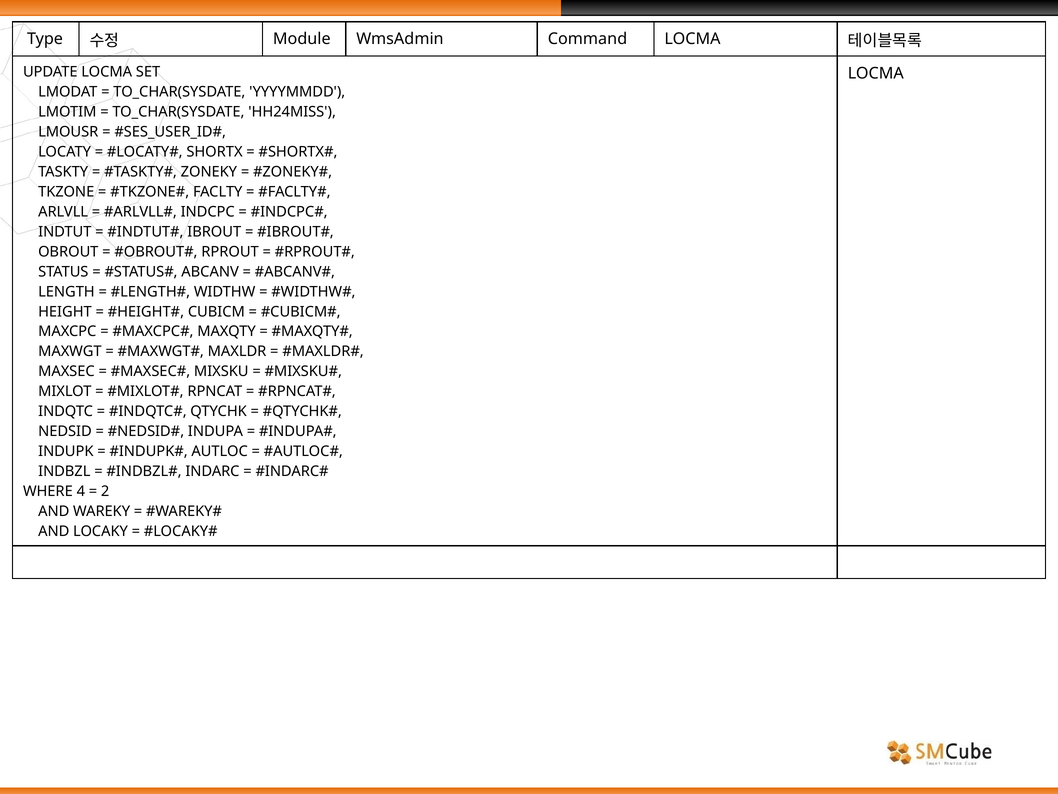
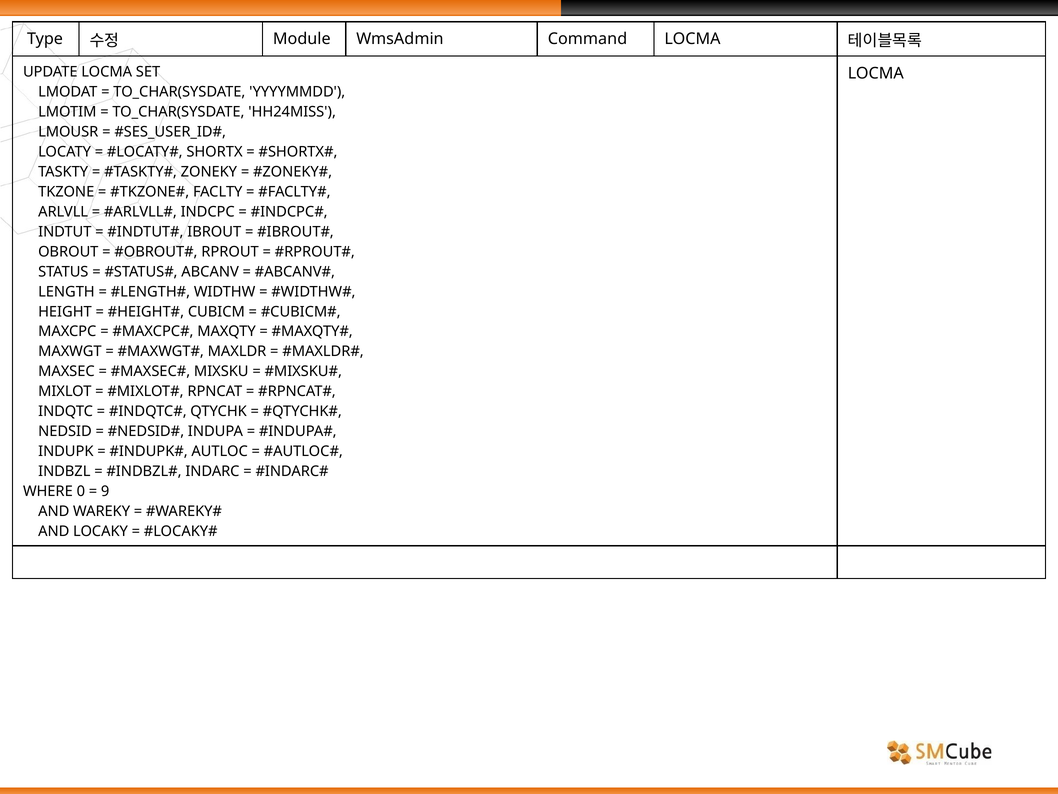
4: 4 -> 0 (81, 491)
2: 2 -> 9 (105, 491)
